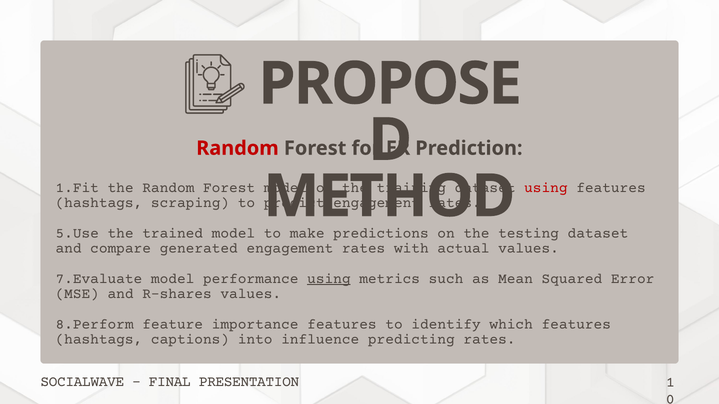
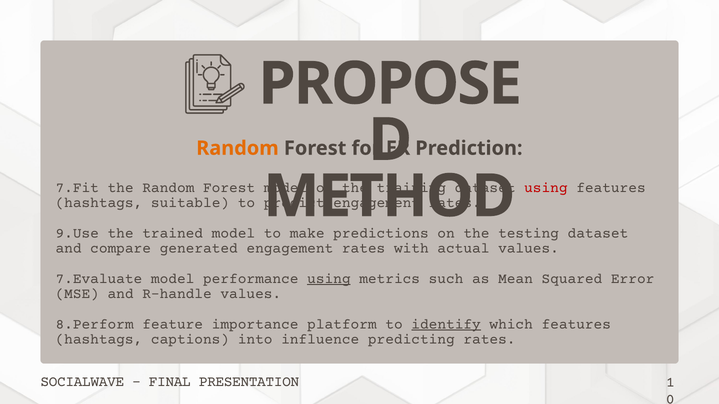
Random colour: red -> orange (237, 148)
1.Fit: 1.Fit -> 7.Fit (77, 187)
scraping: scraping -> suitable (190, 203)
5.Use: 5.Use -> 9.Use (77, 233)
R-shares: R-shares -> R-handle (177, 294)
importance features: features -> platform (342, 324)
identify underline: none -> present (446, 324)
